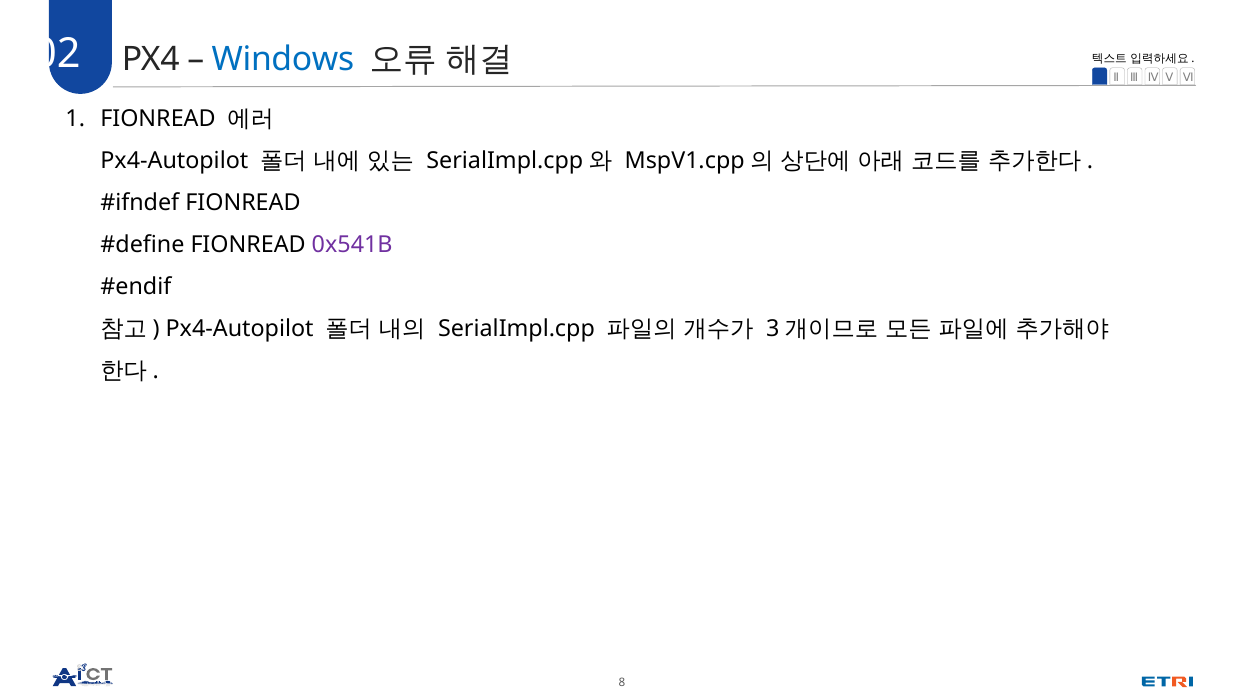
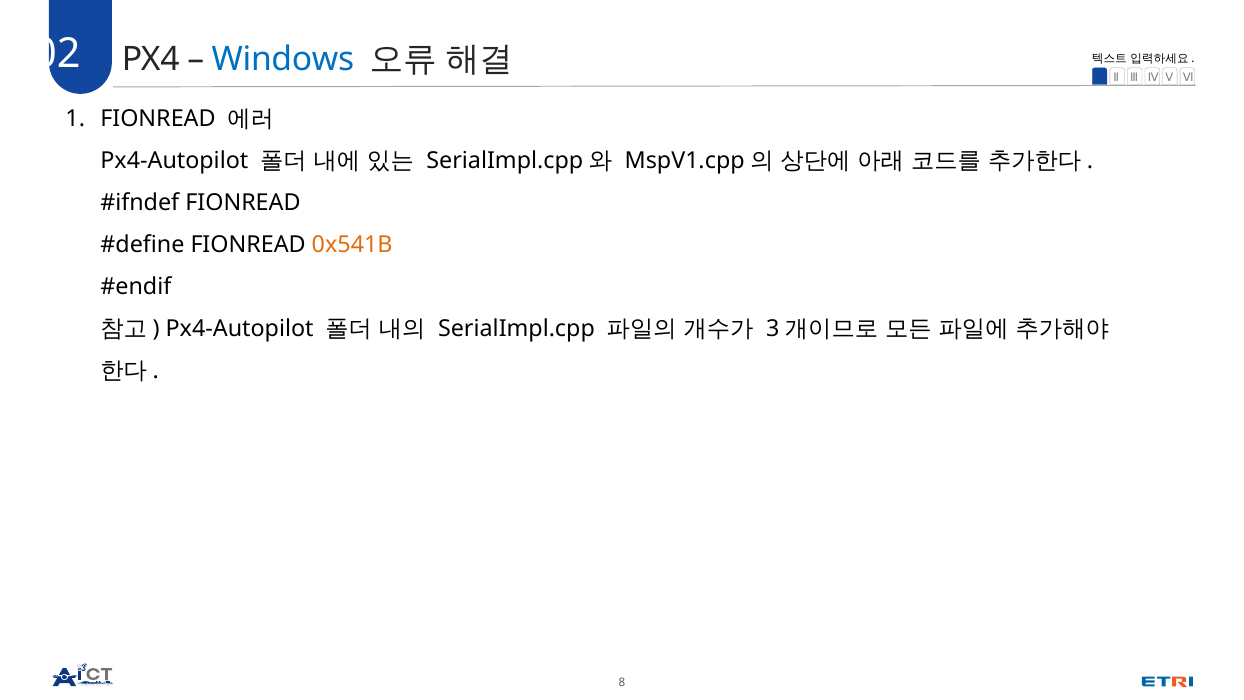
0x541B colour: purple -> orange (352, 245)
